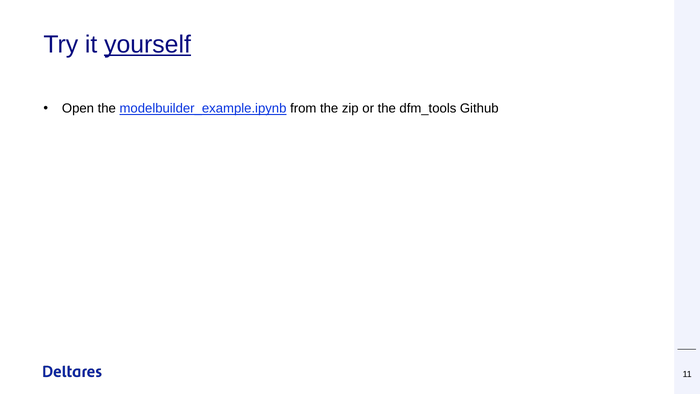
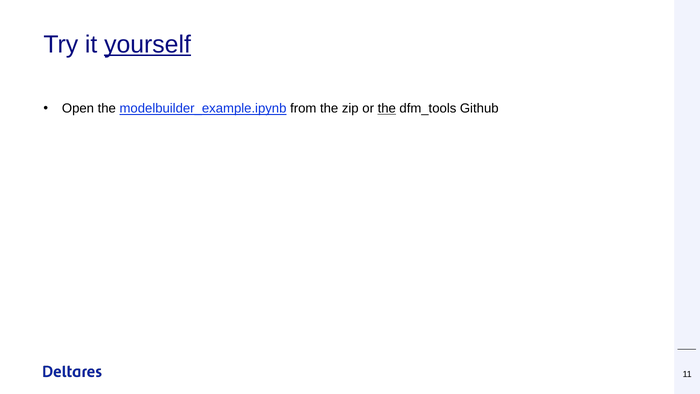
the underline: none -> present (387, 109)
